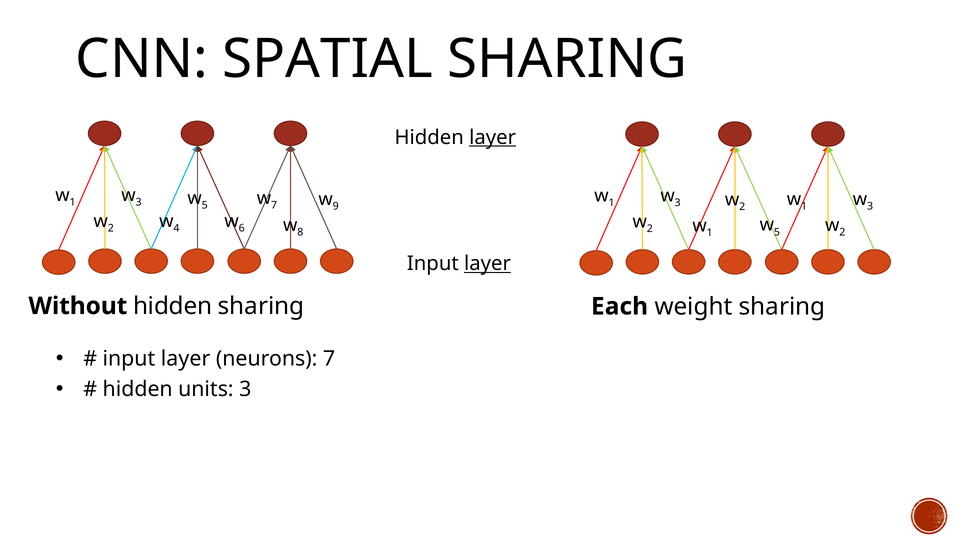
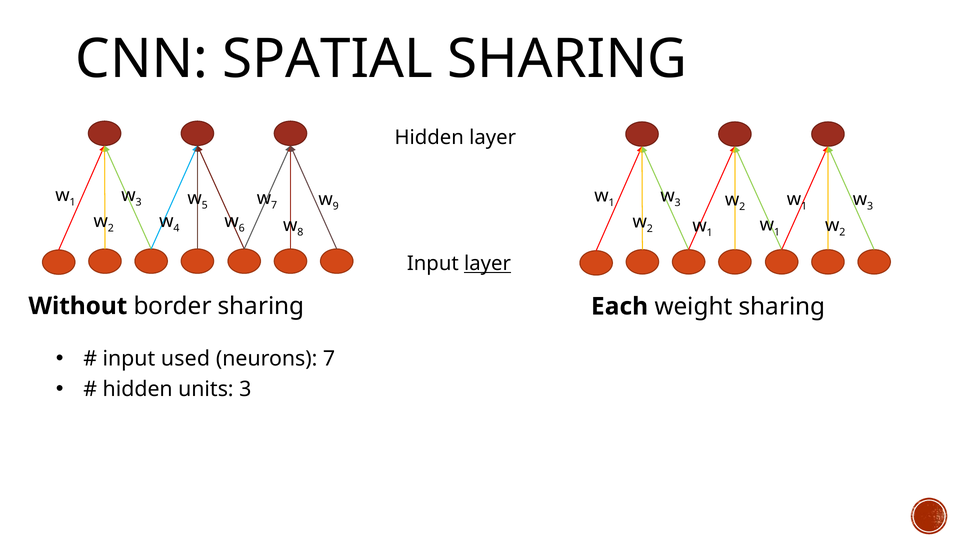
layer underline: present -> none (493, 137)
5: 5 -> 1 (777, 232)
Without hidden: hidden -> border (173, 306)
layer: layer -> used (185, 359)
